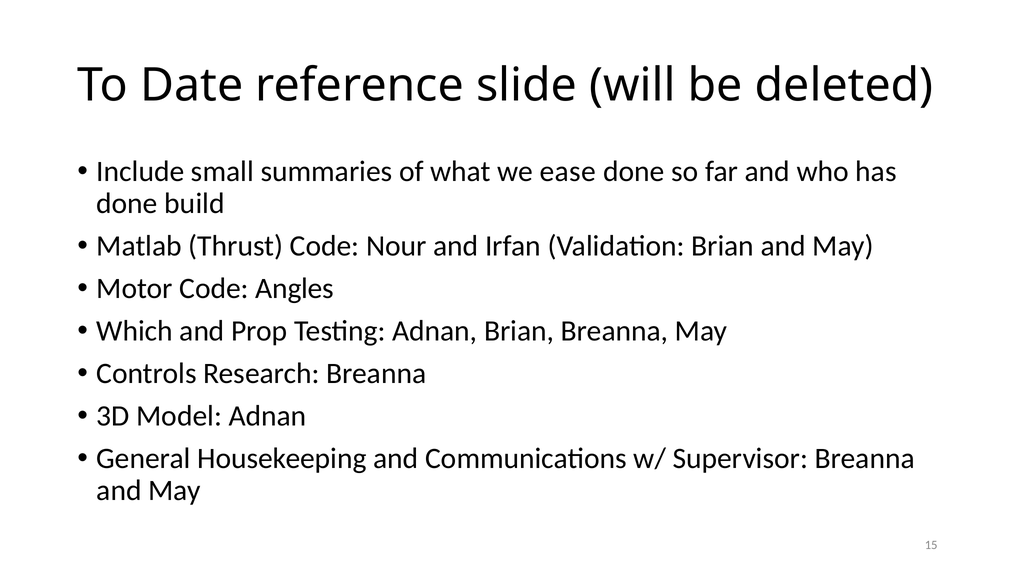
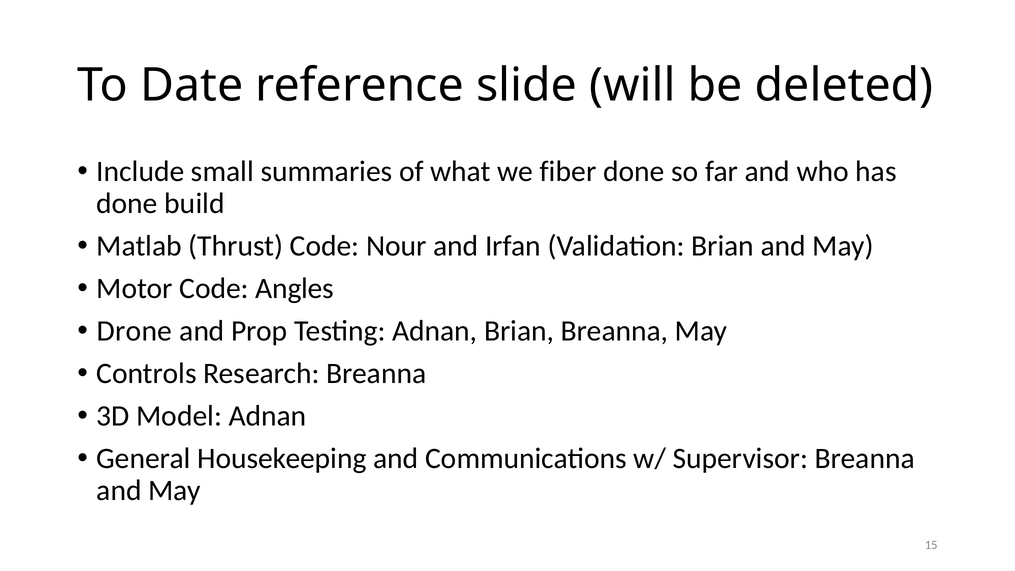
ease: ease -> fiber (568, 172)
Which: Which -> Drone (134, 331)
